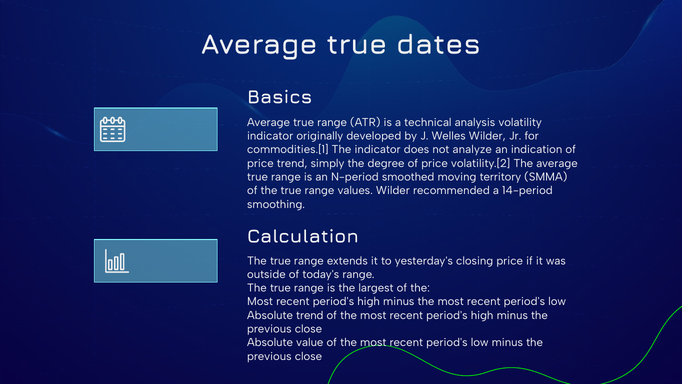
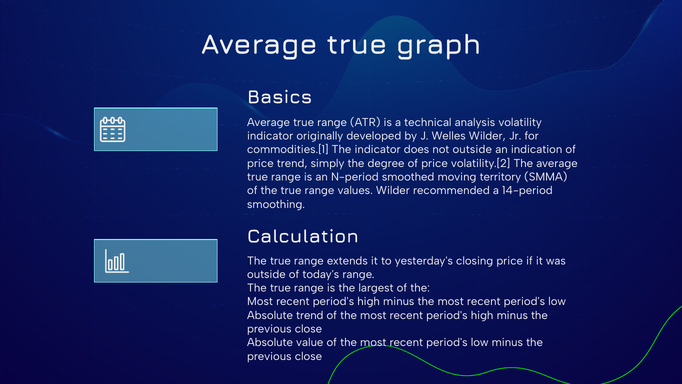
dates: dates -> graph (439, 44)
not analyze: analyze -> outside (472, 150)
